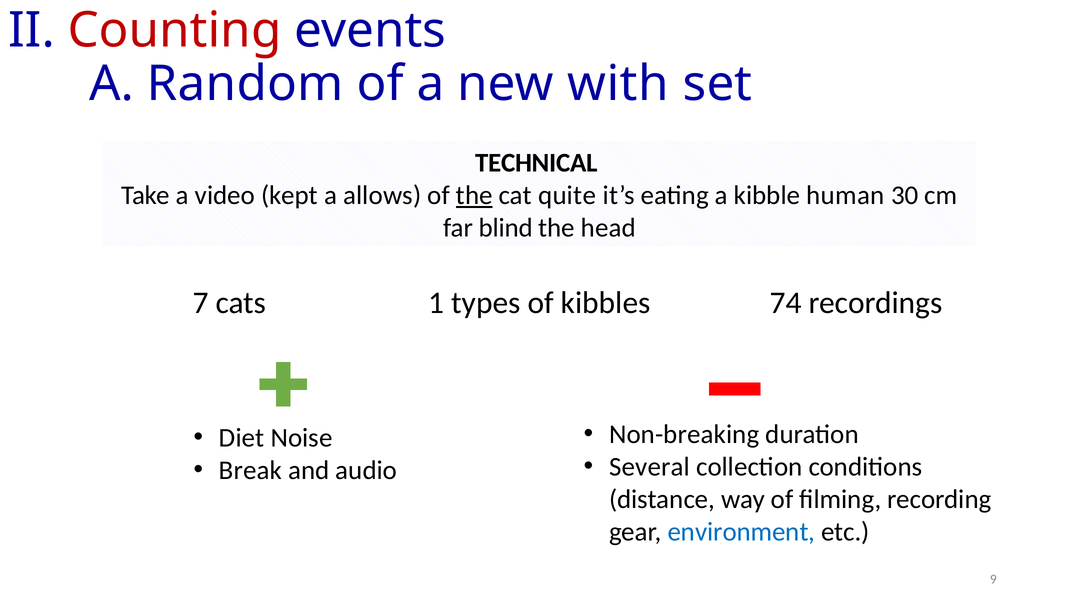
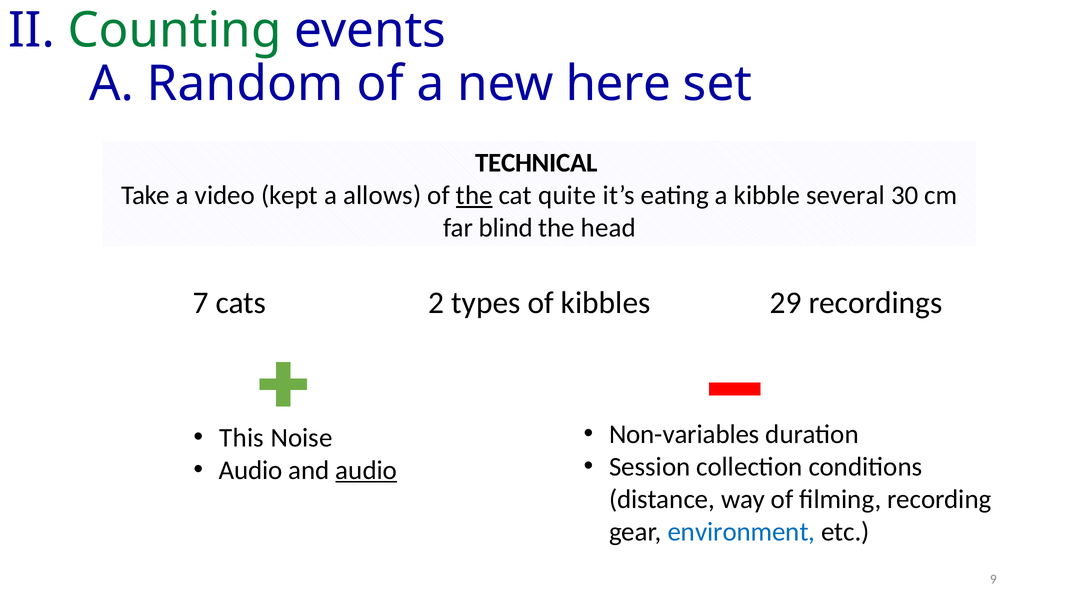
Counting colour: red -> green (175, 30)
with: with -> here (619, 84)
human: human -> several (846, 195)
1: 1 -> 2 (436, 303)
74: 74 -> 29 (786, 303)
Non-breaking: Non-breaking -> Non-variables (684, 434)
Diet: Diet -> This (242, 438)
Several: Several -> Session (650, 467)
Break: Break -> Audio (251, 470)
audio underline: none -> present (366, 470)
